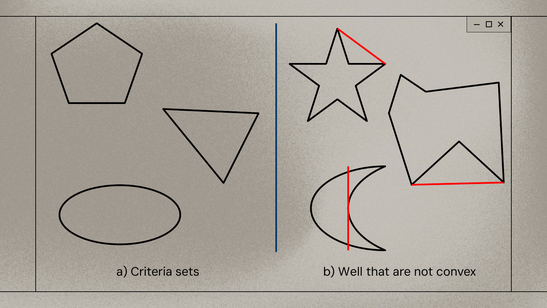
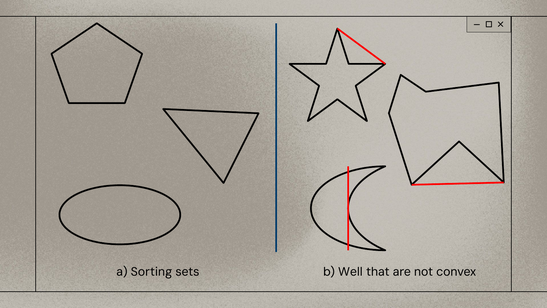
Criteria: Criteria -> Sorting (151, 272)
